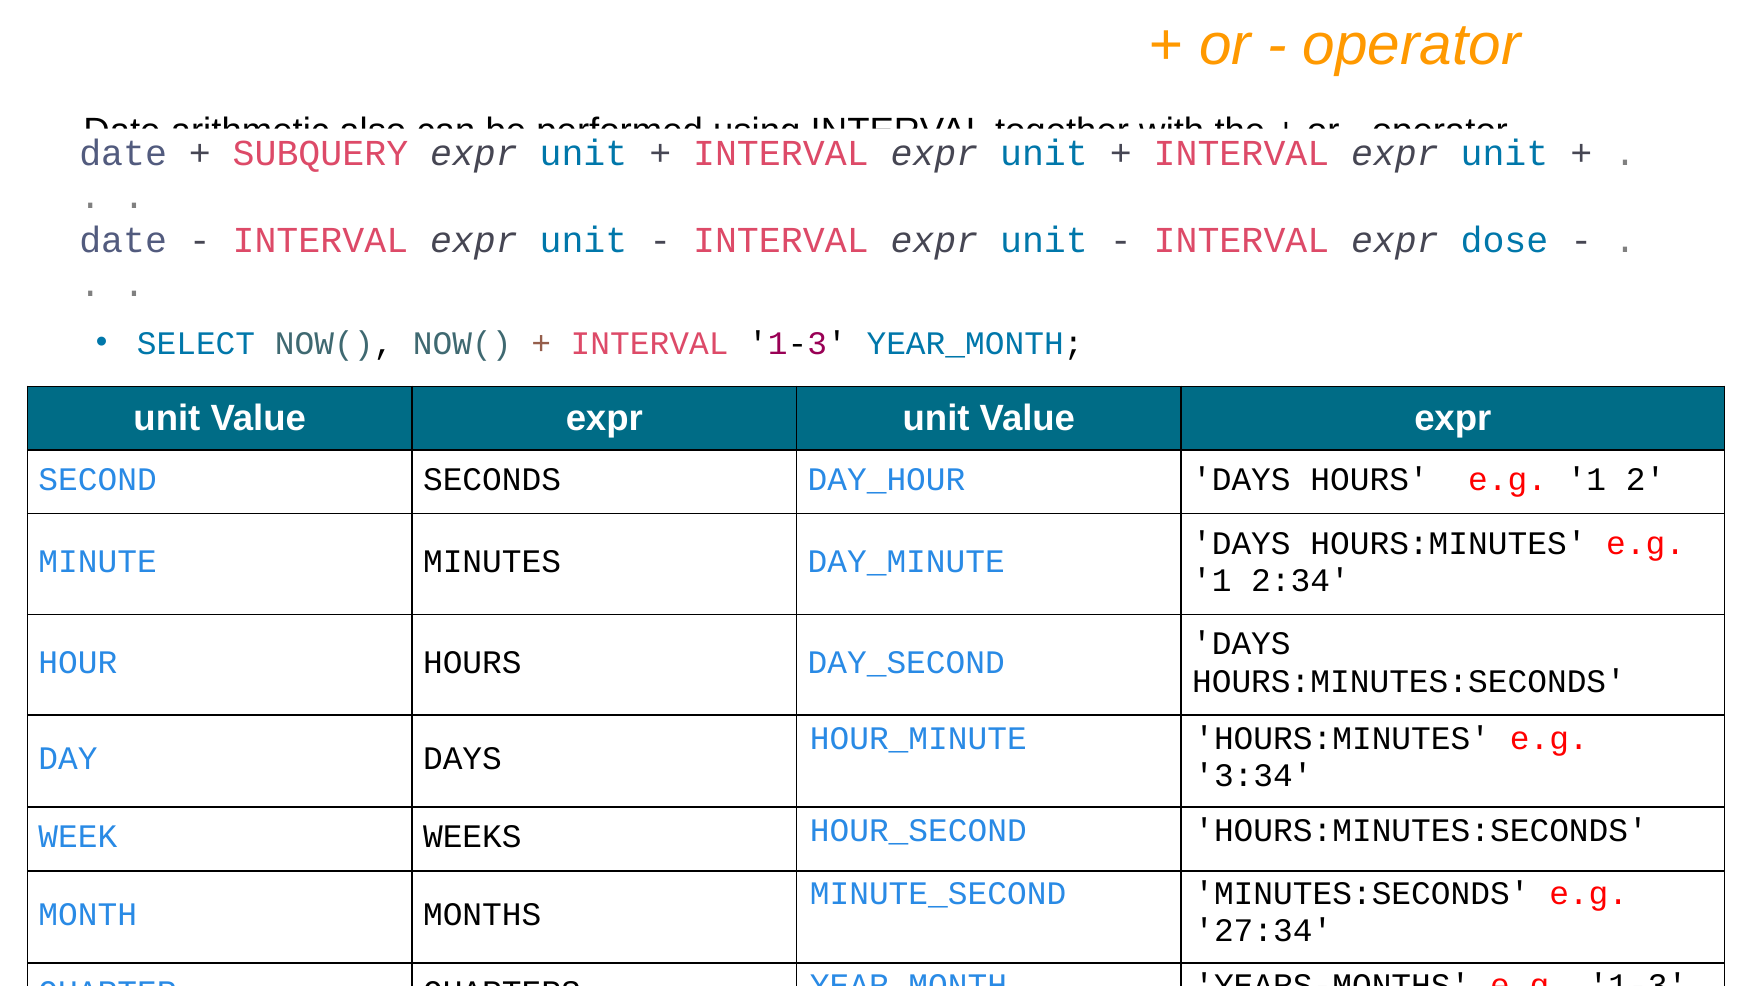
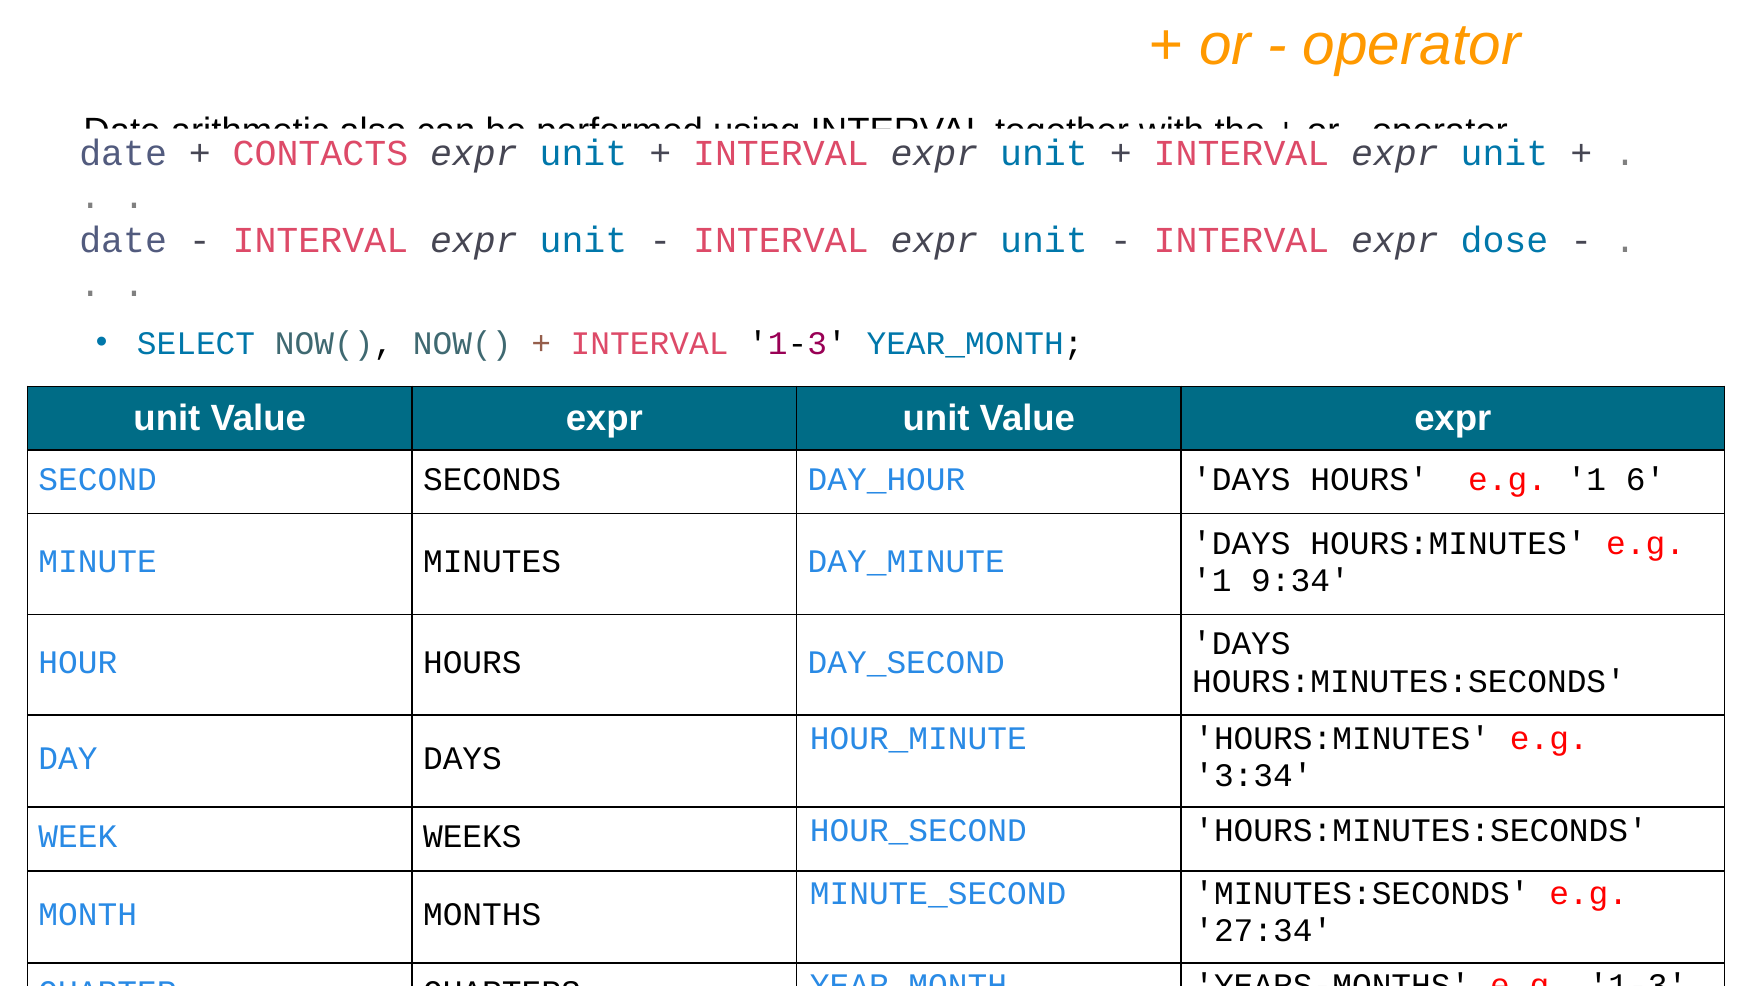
SUBQUERY: SUBQUERY -> CONTACTS (320, 153)
2: 2 -> 6 (1646, 480)
2:34: 2:34 -> 9:34 (1301, 580)
